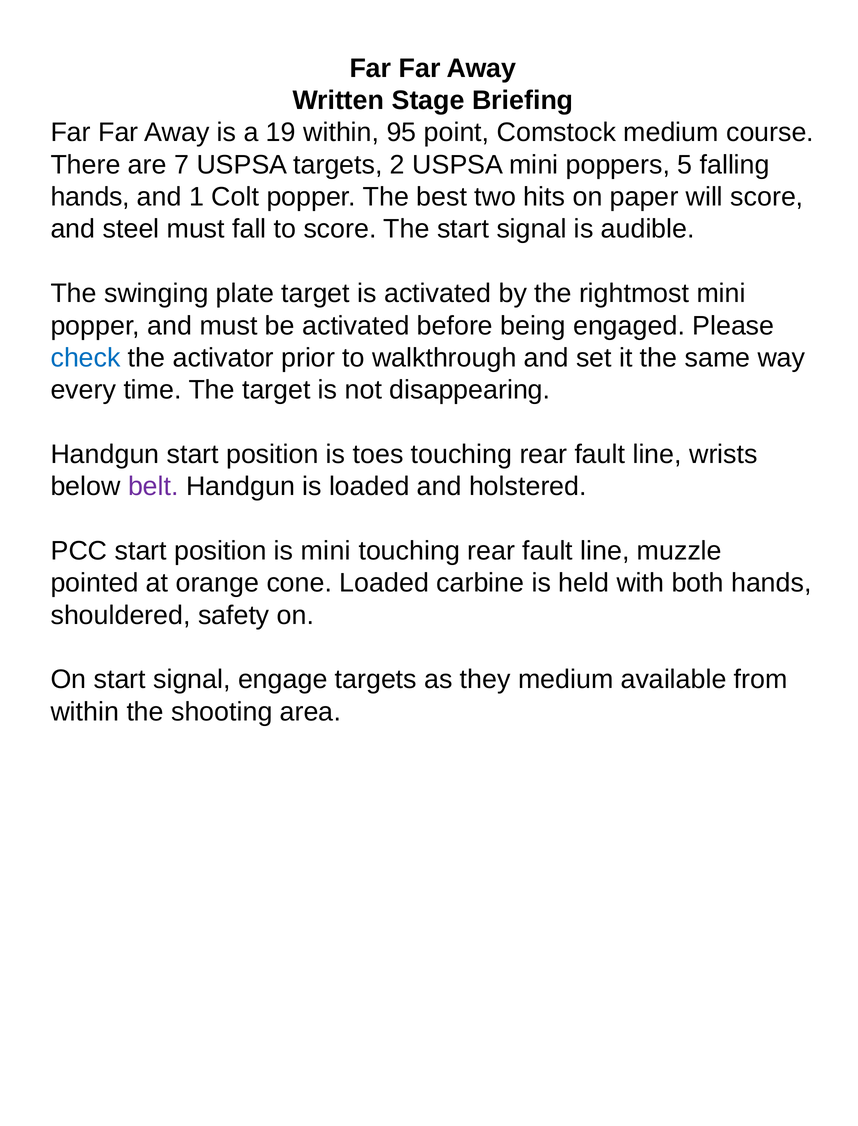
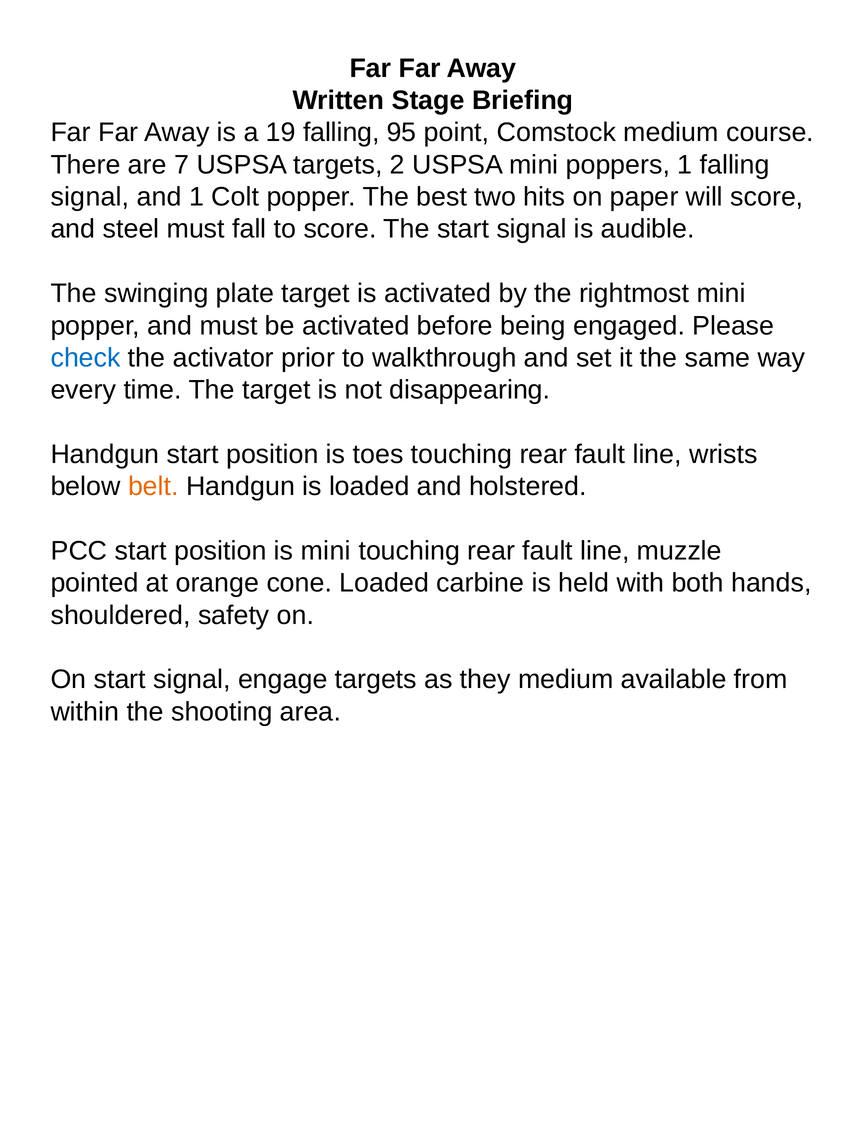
19 within: within -> falling (341, 133)
poppers 5: 5 -> 1 (685, 165)
hands: hands -> signal (90, 197)
belt colour: purple -> orange (153, 487)
